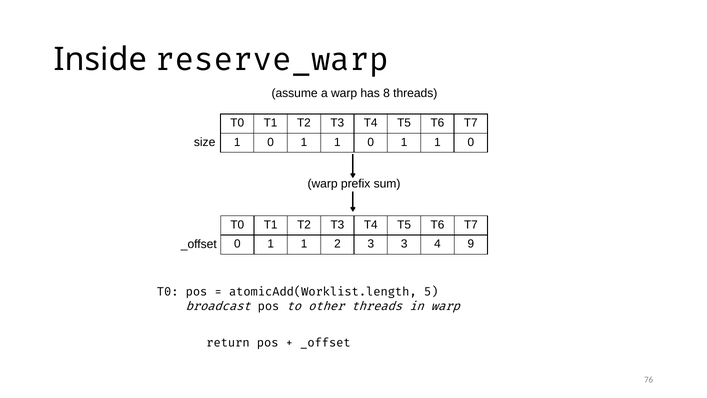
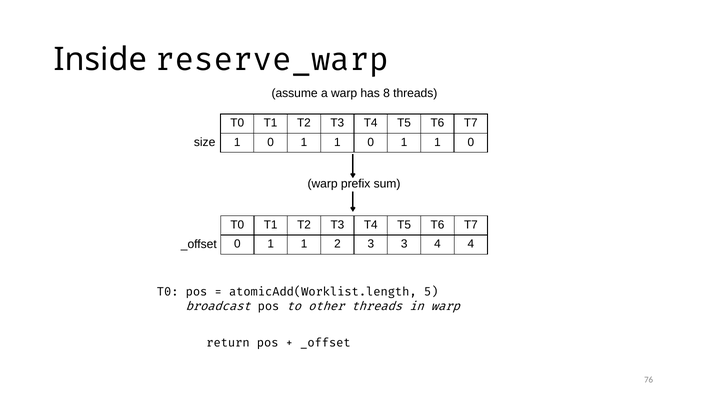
4 9: 9 -> 4 (471, 244)
